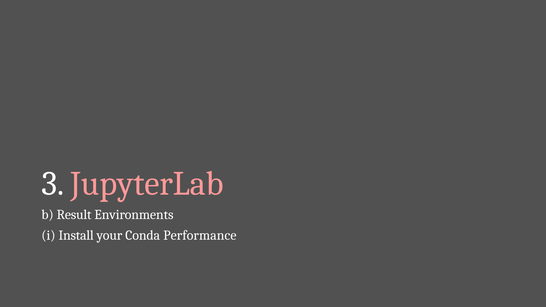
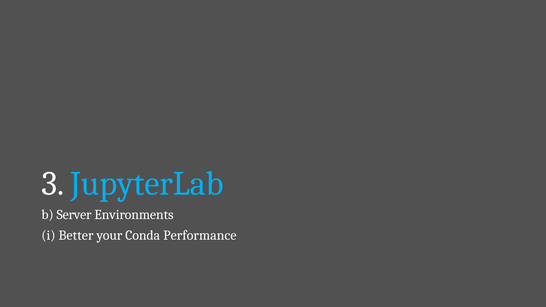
JupyterLab colour: pink -> light blue (147, 184)
Result: Result -> Server (74, 215)
Install: Install -> Better (76, 235)
